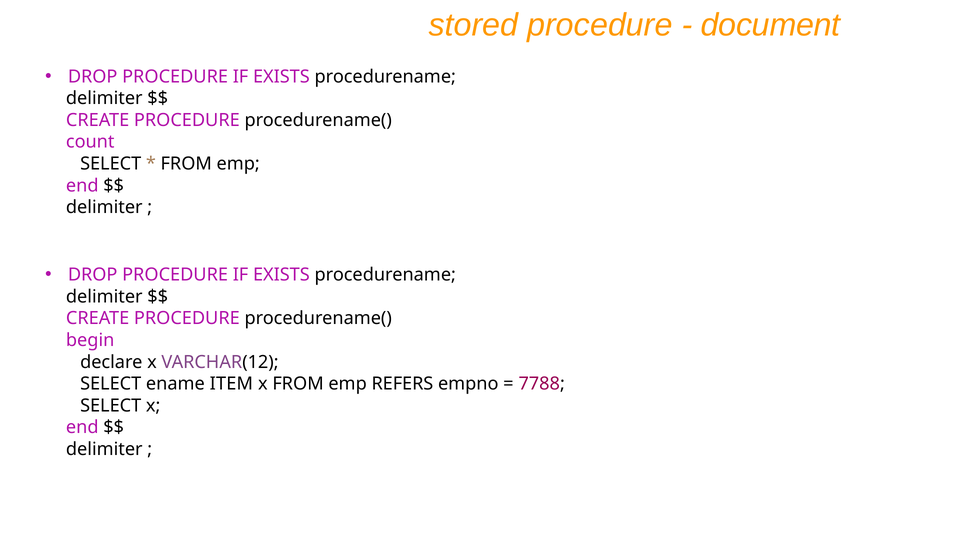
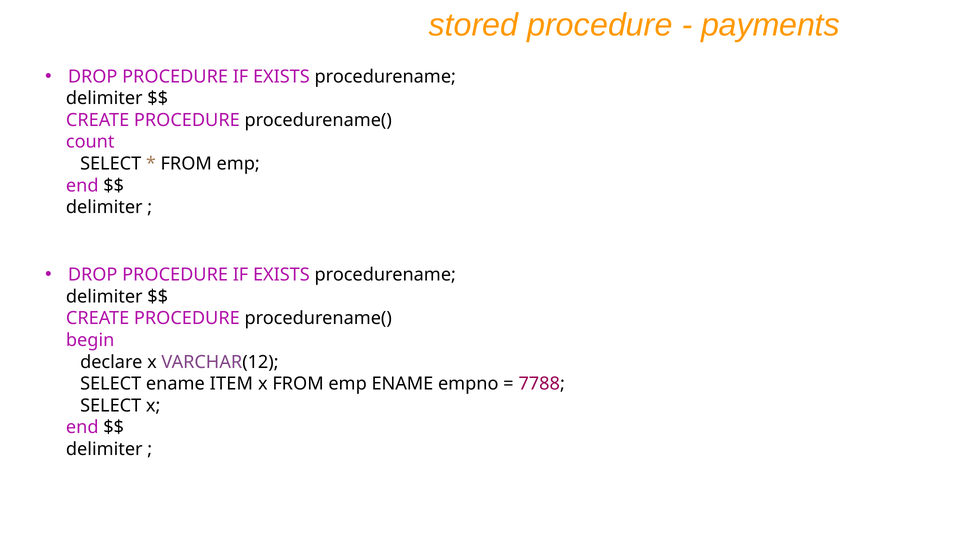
document: document -> payments (770, 25)
emp REFERS: REFERS -> ENAME (402, 384)
